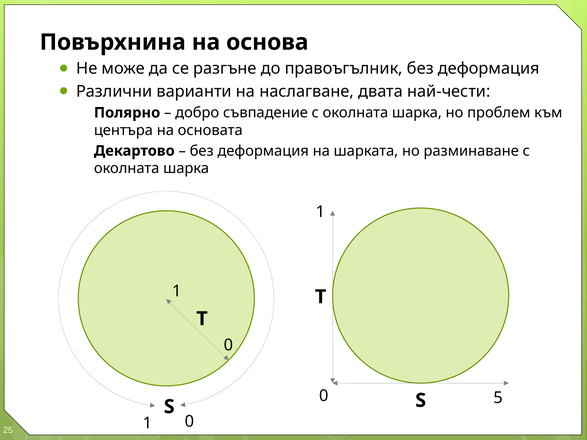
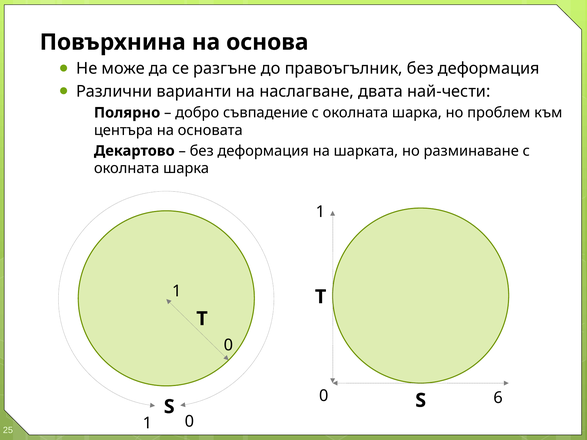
5: 5 -> 6 (498, 398)
